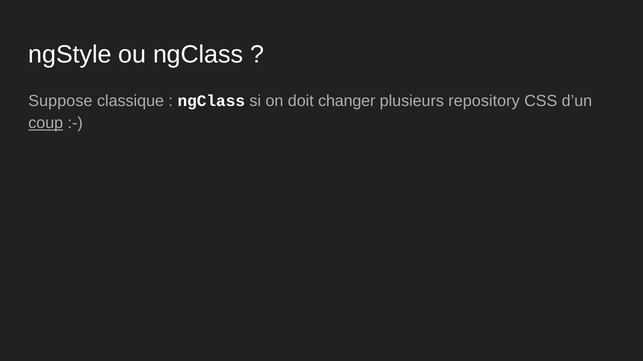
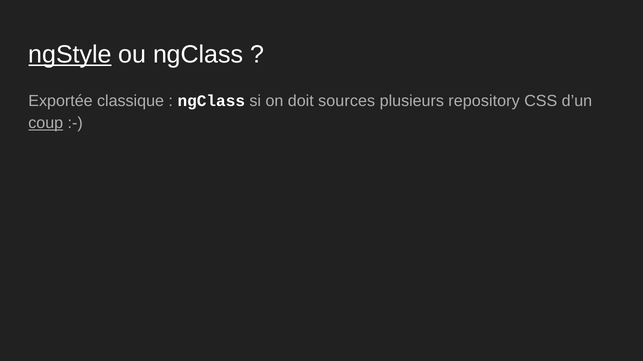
ngStyle underline: none -> present (70, 54)
Suppose: Suppose -> Exportée (61, 101)
changer: changer -> sources (347, 101)
